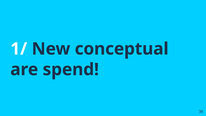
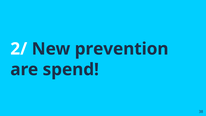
1/: 1/ -> 2/ (19, 49)
conceptual: conceptual -> prevention (122, 49)
